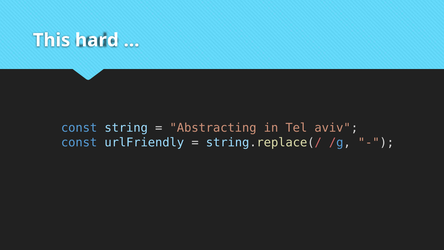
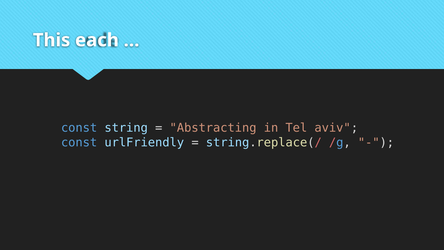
hard: hard -> each (97, 40)
